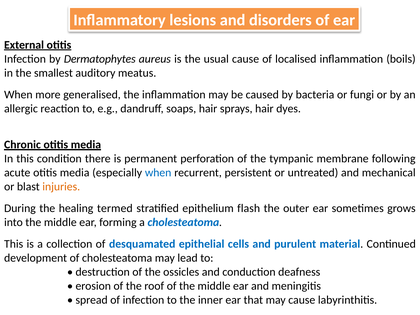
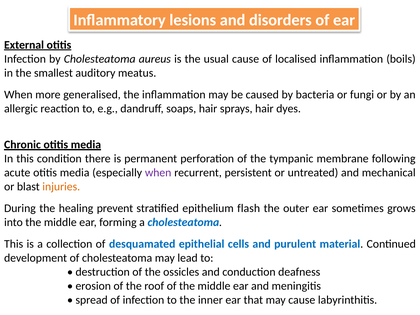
by Dermatophytes: Dermatophytes -> Cholesteatoma (100, 59)
when colour: blue -> purple (158, 173)
termed: termed -> prevent (115, 208)
